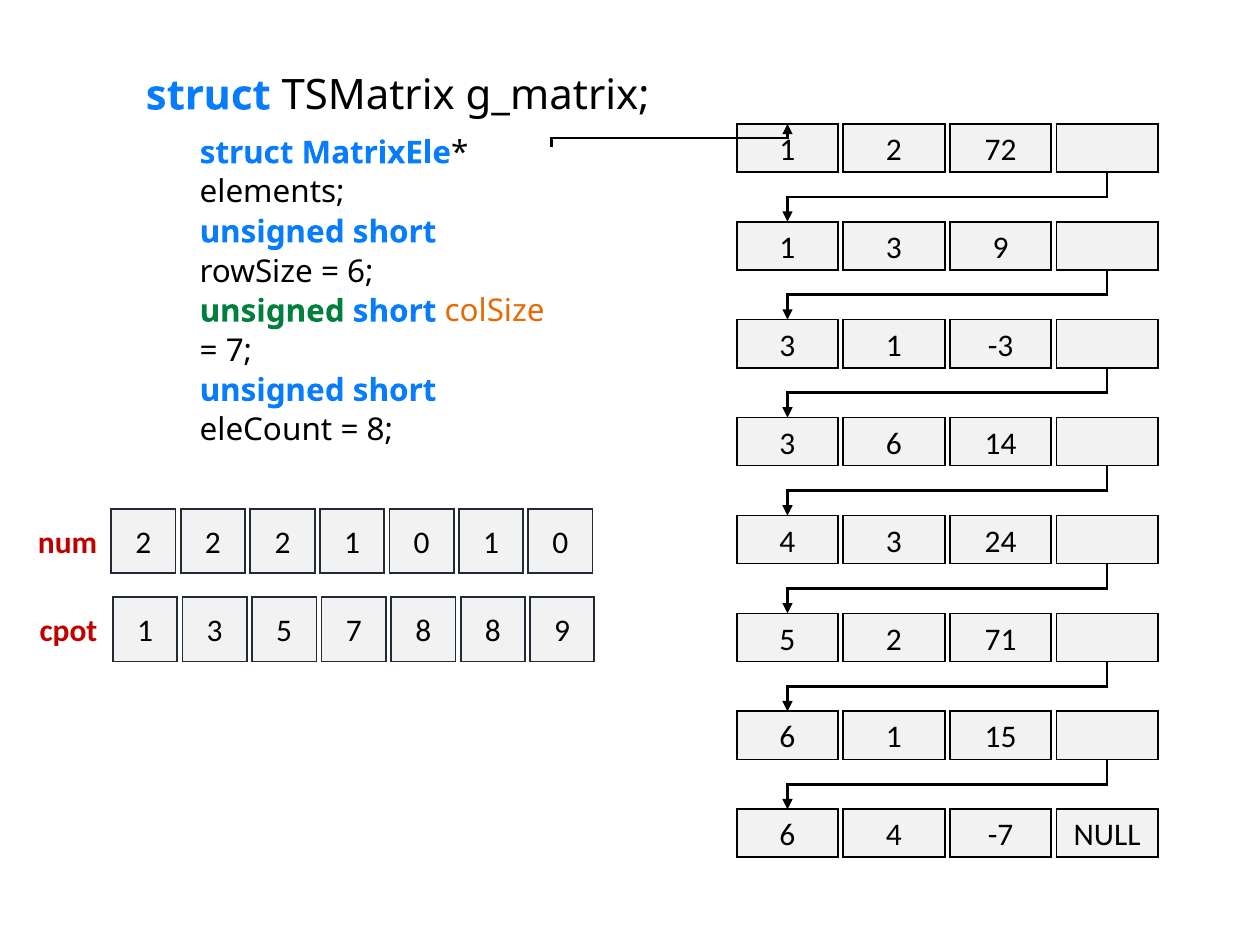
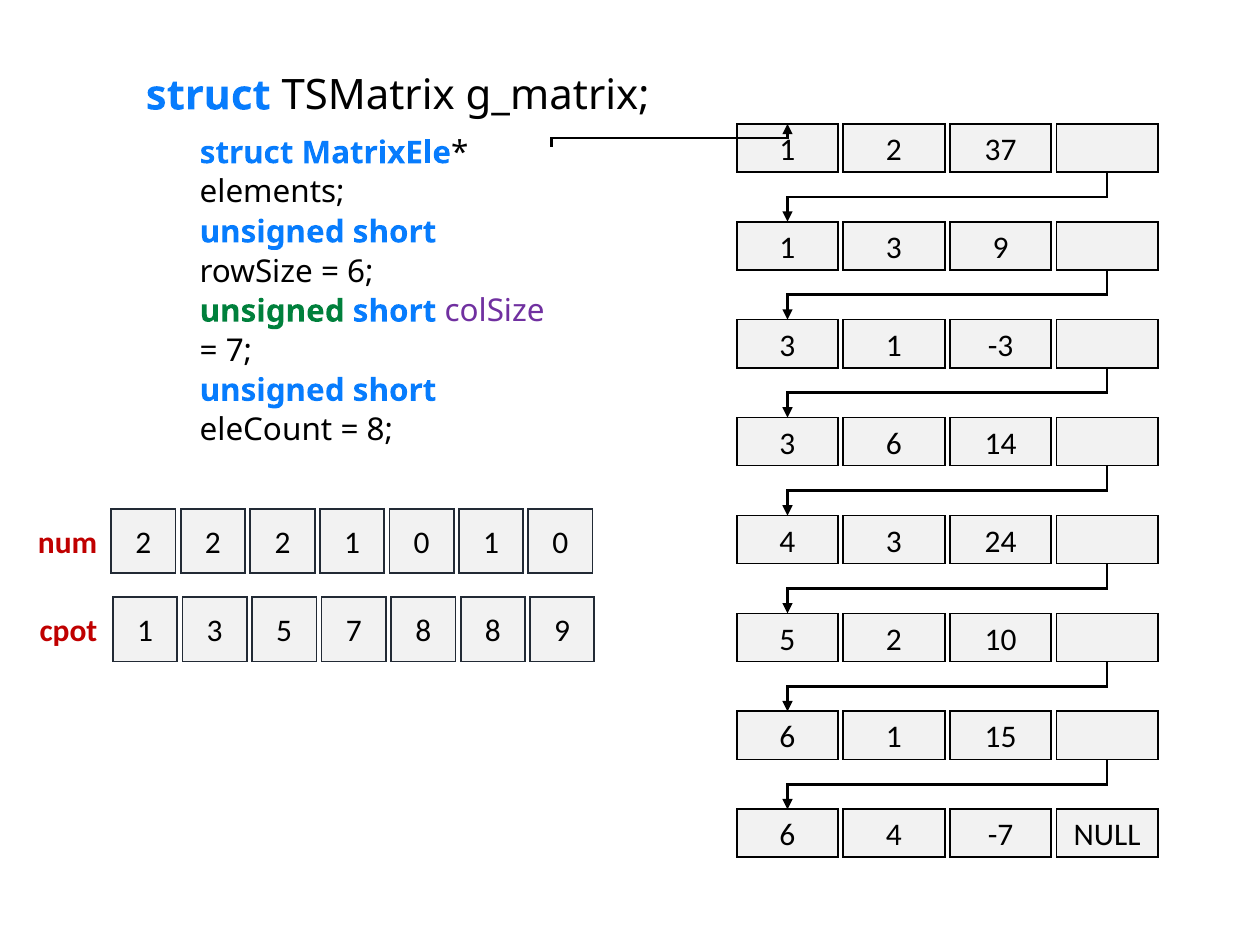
72: 72 -> 37 (1001, 150)
colSize colour: orange -> purple (495, 311)
71: 71 -> 10 (1001, 640)
